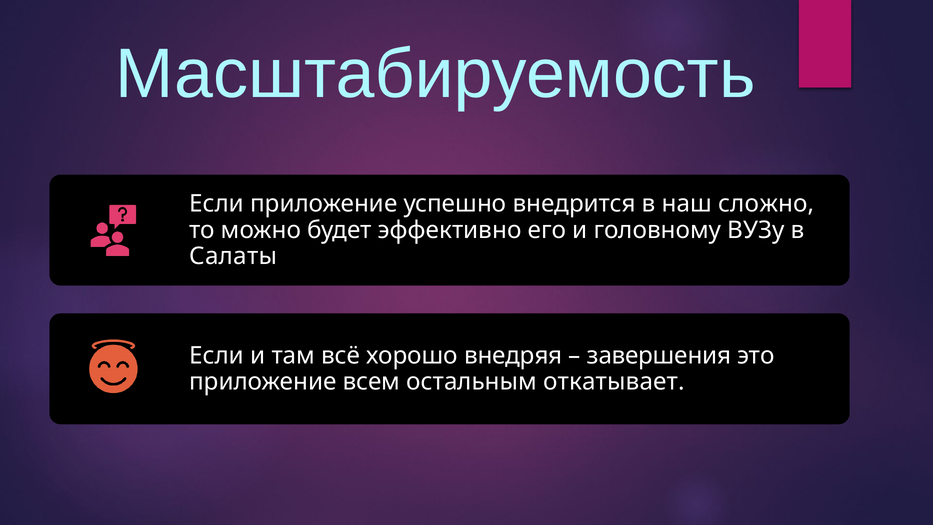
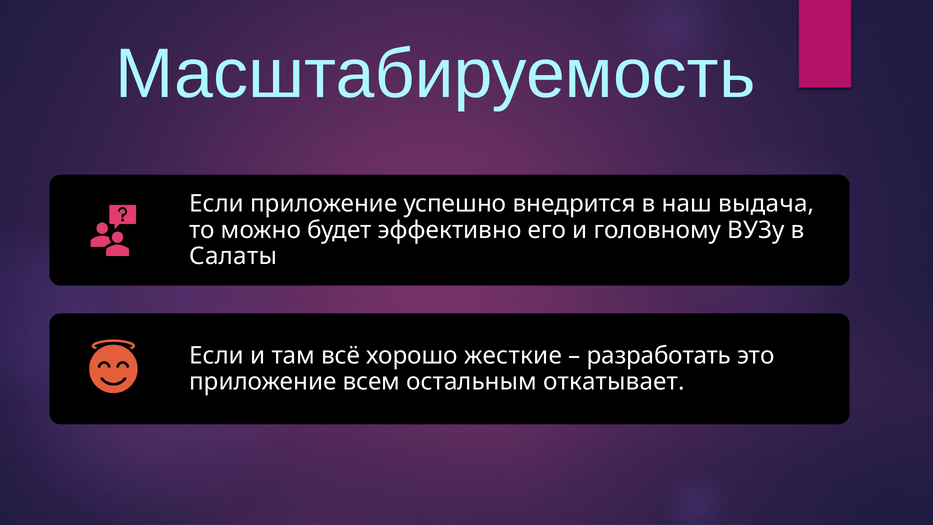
сложно: сложно -> выдача (766, 204)
внедряя: внедряя -> жесткие (513, 355)
завершения: завершения -> разработать (659, 355)
